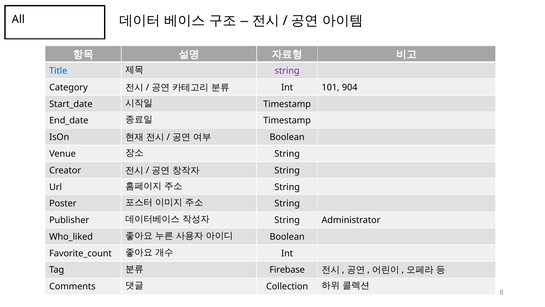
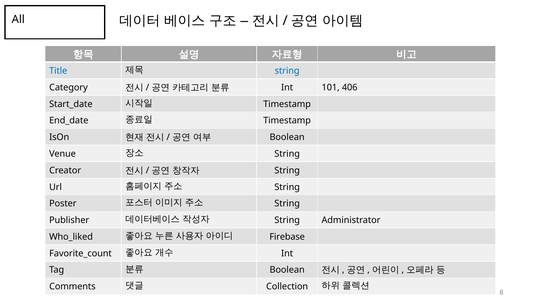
string colour: purple -> blue (287, 71)
904: 904 -> 406 (350, 87)
Boolean: Boolean -> Firebase (287, 236)
Firebase: Firebase -> Boolean (287, 270)
